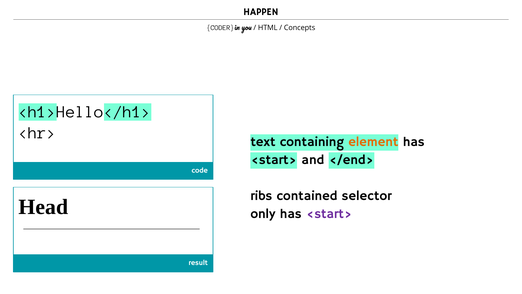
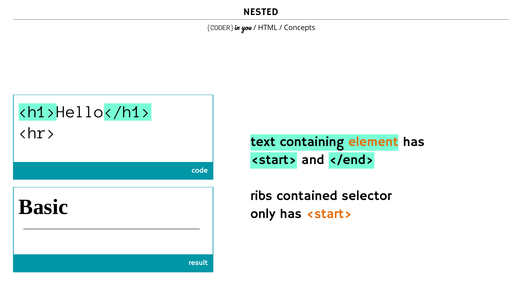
HAPPEN: HAPPEN -> NESTED (261, 12)
Head: Head -> Basic (43, 207)
<start> colour: purple -> orange (329, 214)
